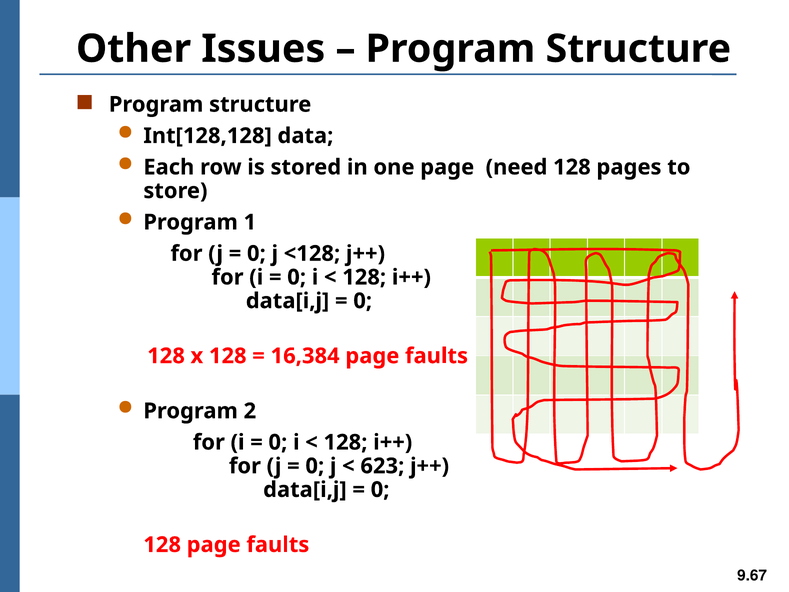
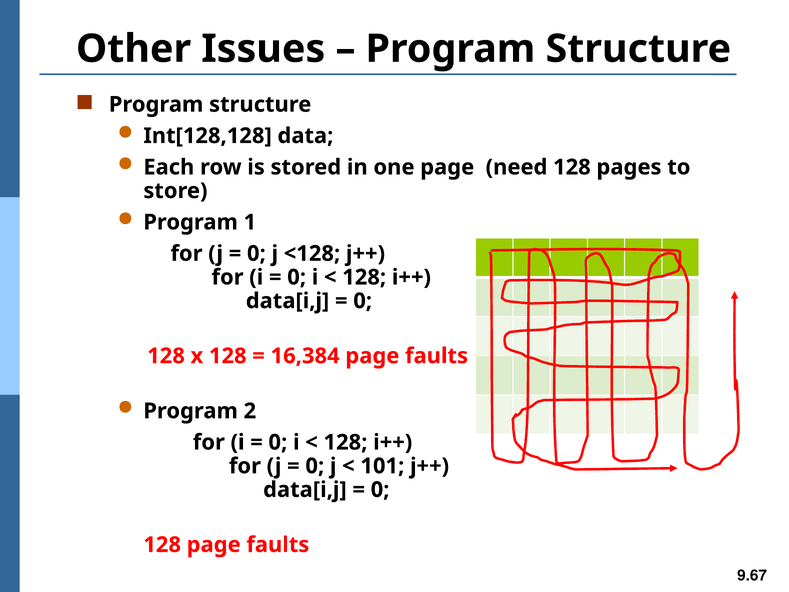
623: 623 -> 101 (382, 466)
